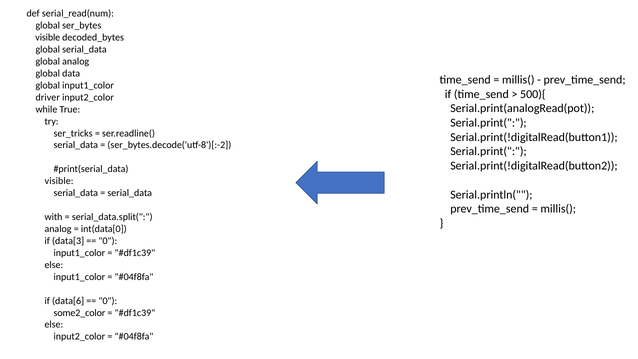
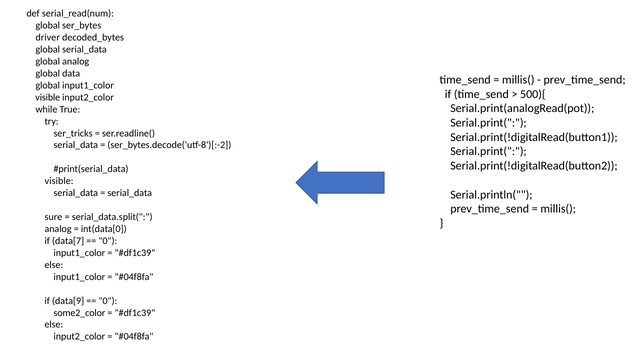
visible: visible -> driver (48, 37)
driver: driver -> visible (48, 97)
with: with -> sure (53, 217)
data[3: data[3 -> data[7 (68, 241)
data[6: data[6 -> data[9 (68, 301)
